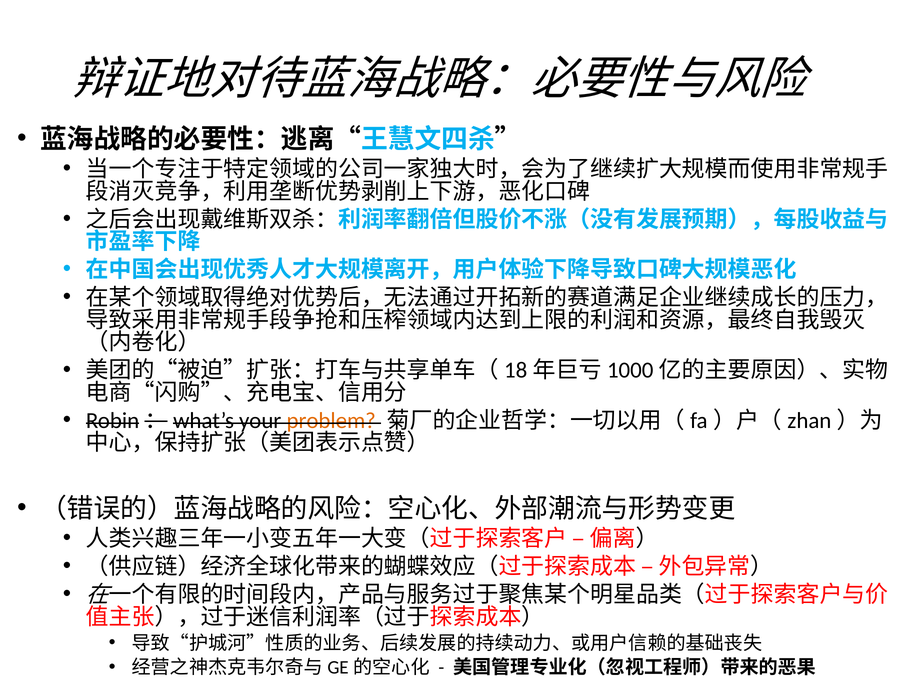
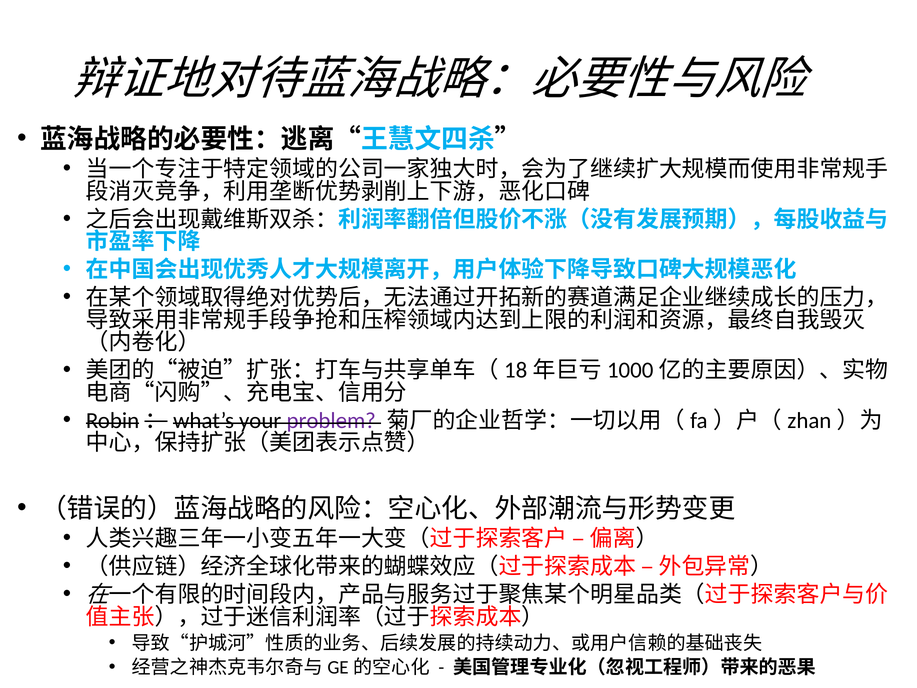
problem colour: orange -> purple (331, 420)
